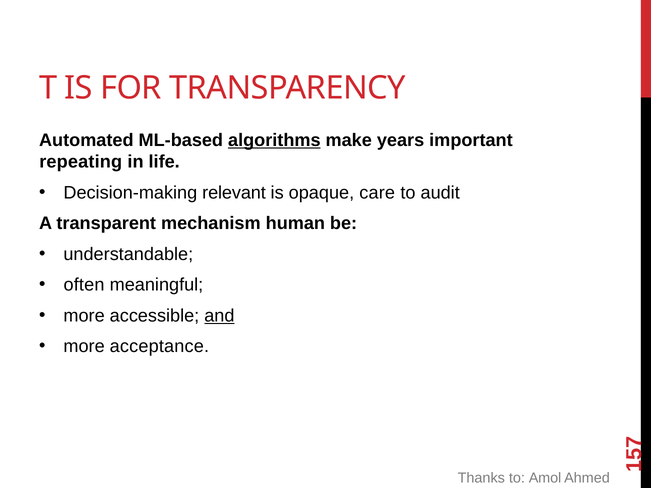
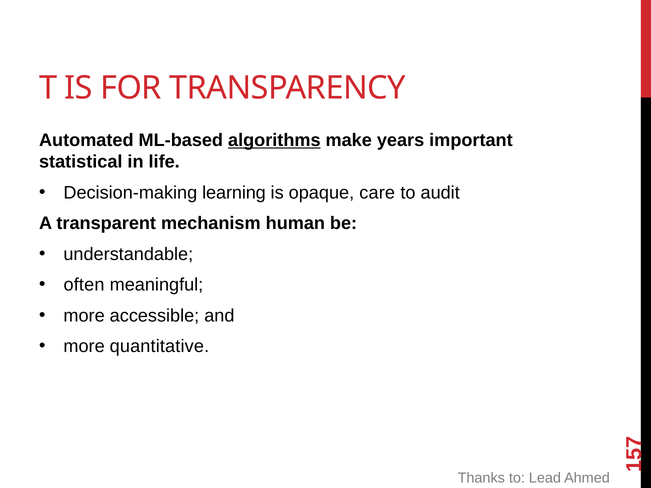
repeating: repeating -> statistical (81, 162)
relevant: relevant -> learning (234, 193)
and underline: present -> none (219, 316)
acceptance: acceptance -> quantitative (159, 347)
Amol: Amol -> Lead (545, 478)
